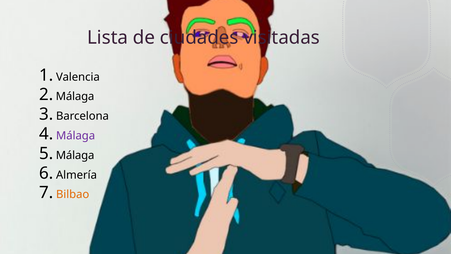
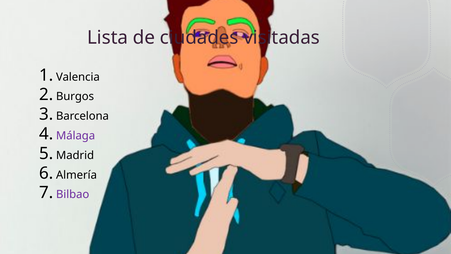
Málaga: Málaga -> Burgos (75, 96)
Málaga: Málaga -> Madrid (75, 155)
Bilbao colour: orange -> purple (73, 194)
